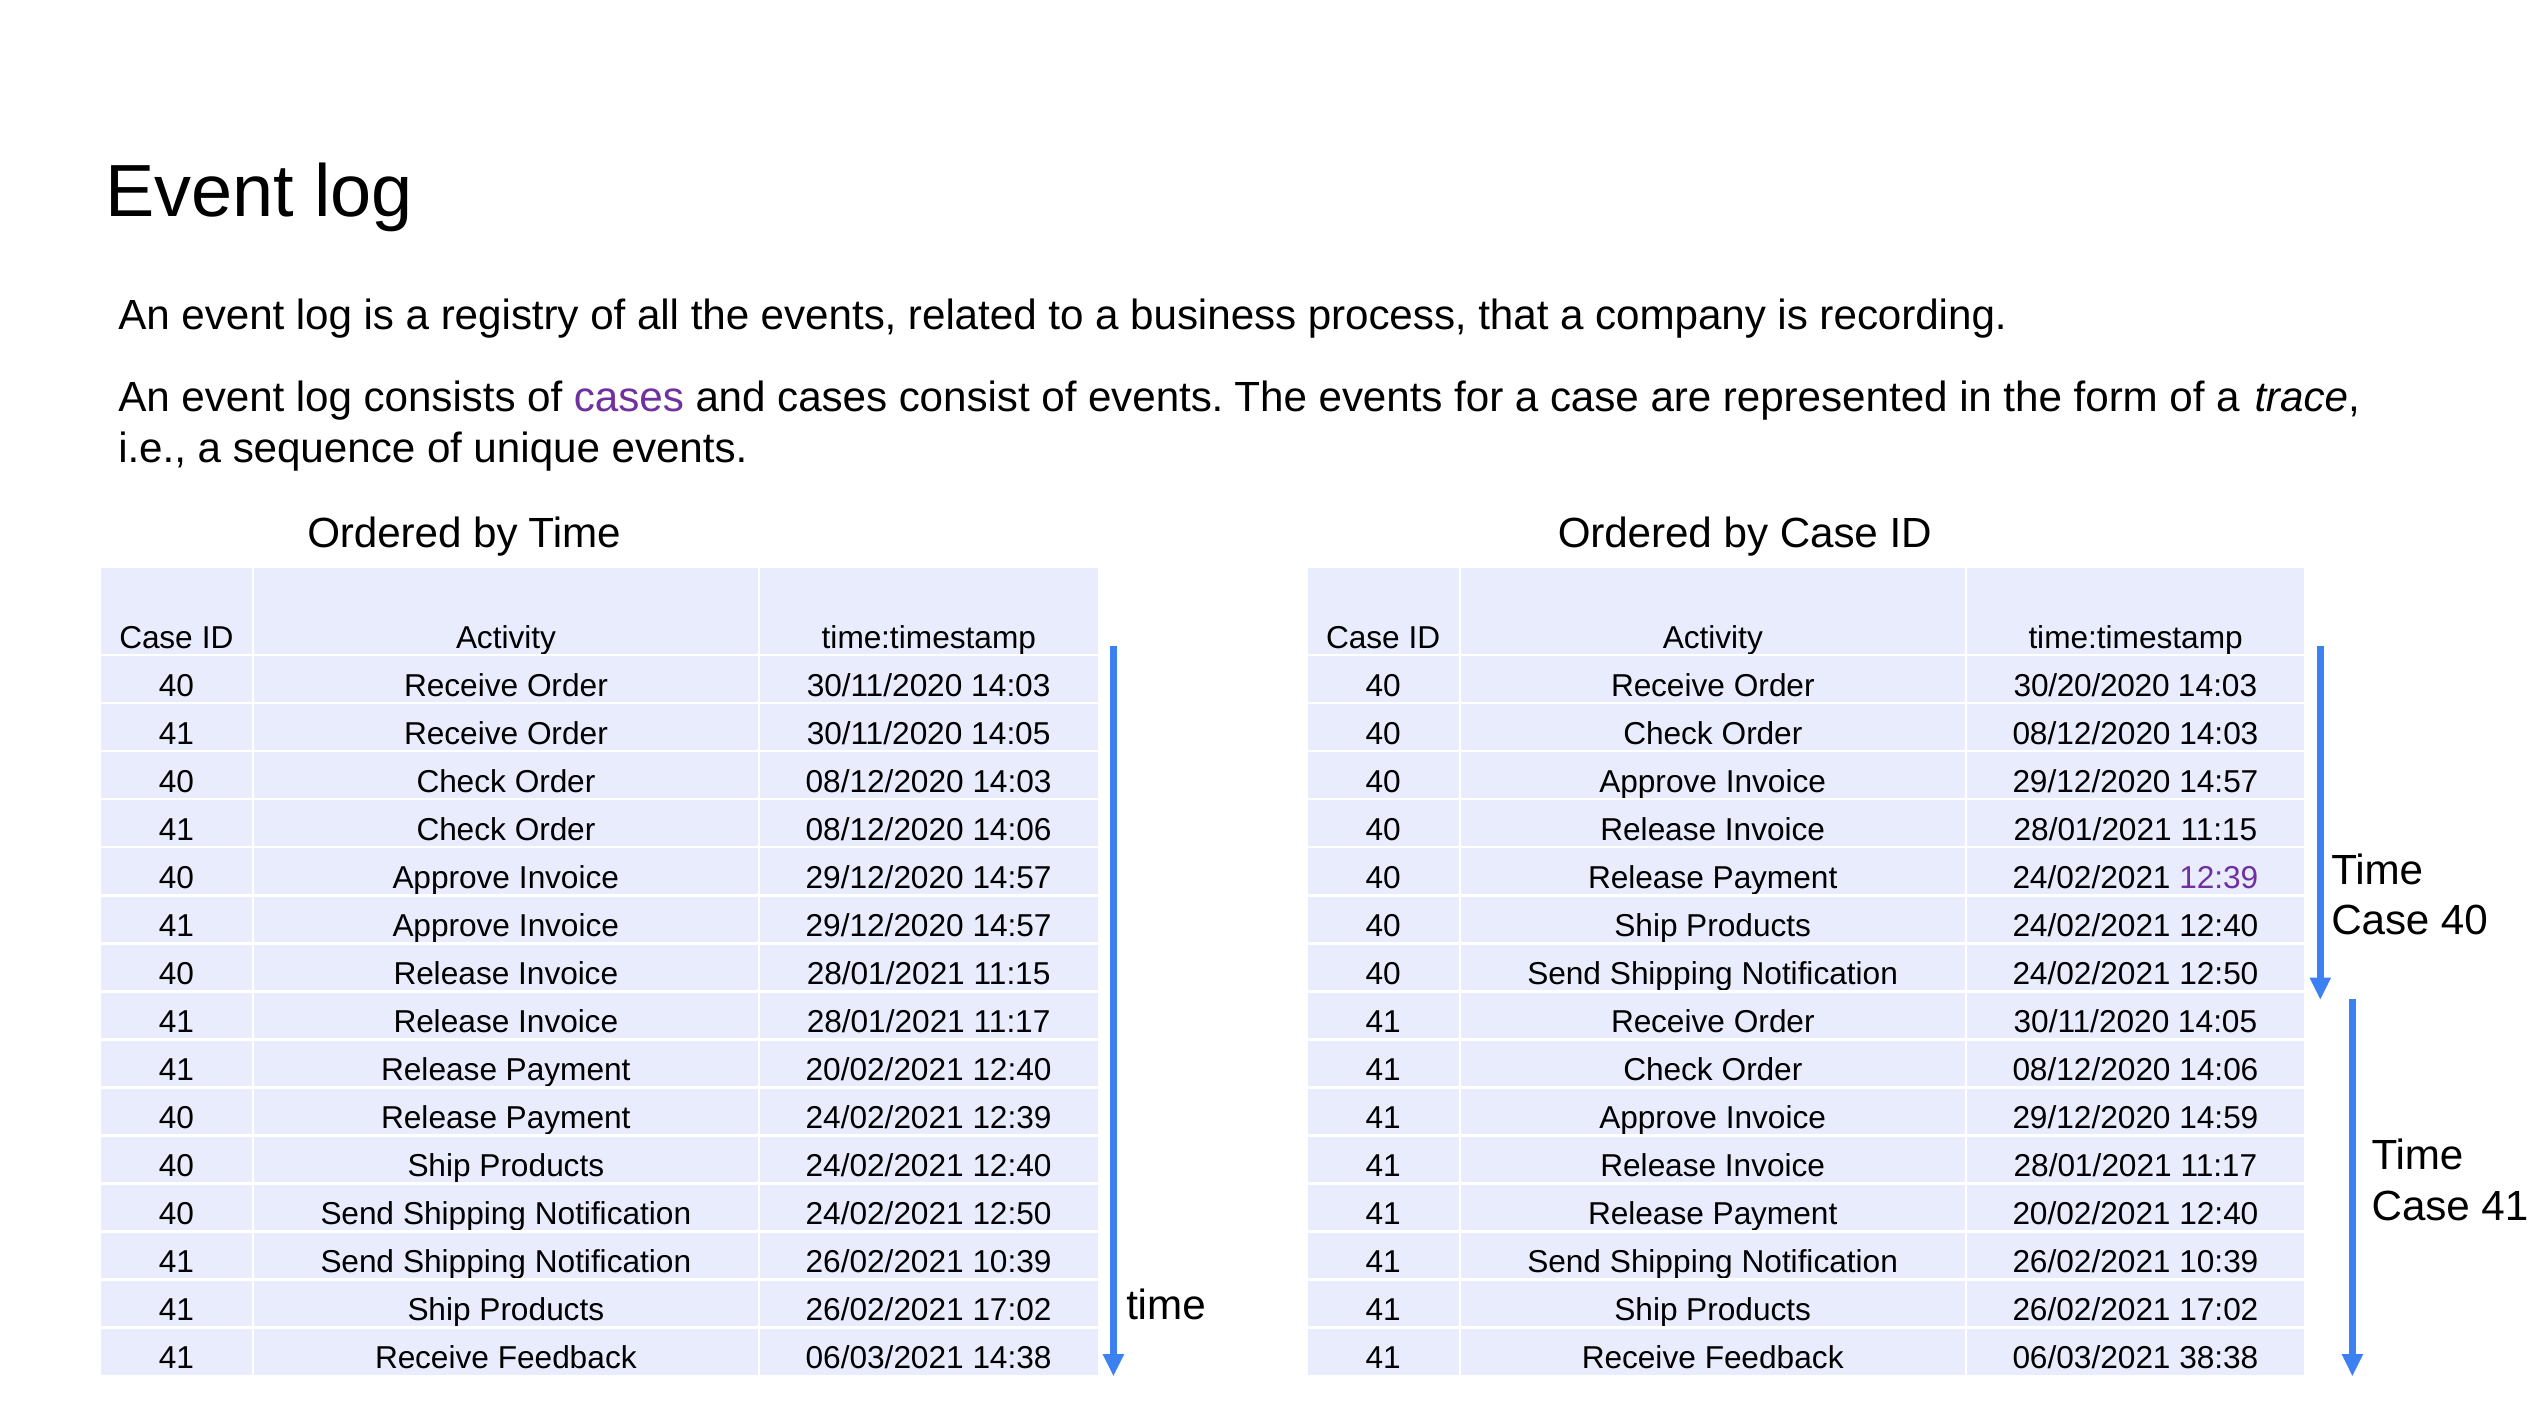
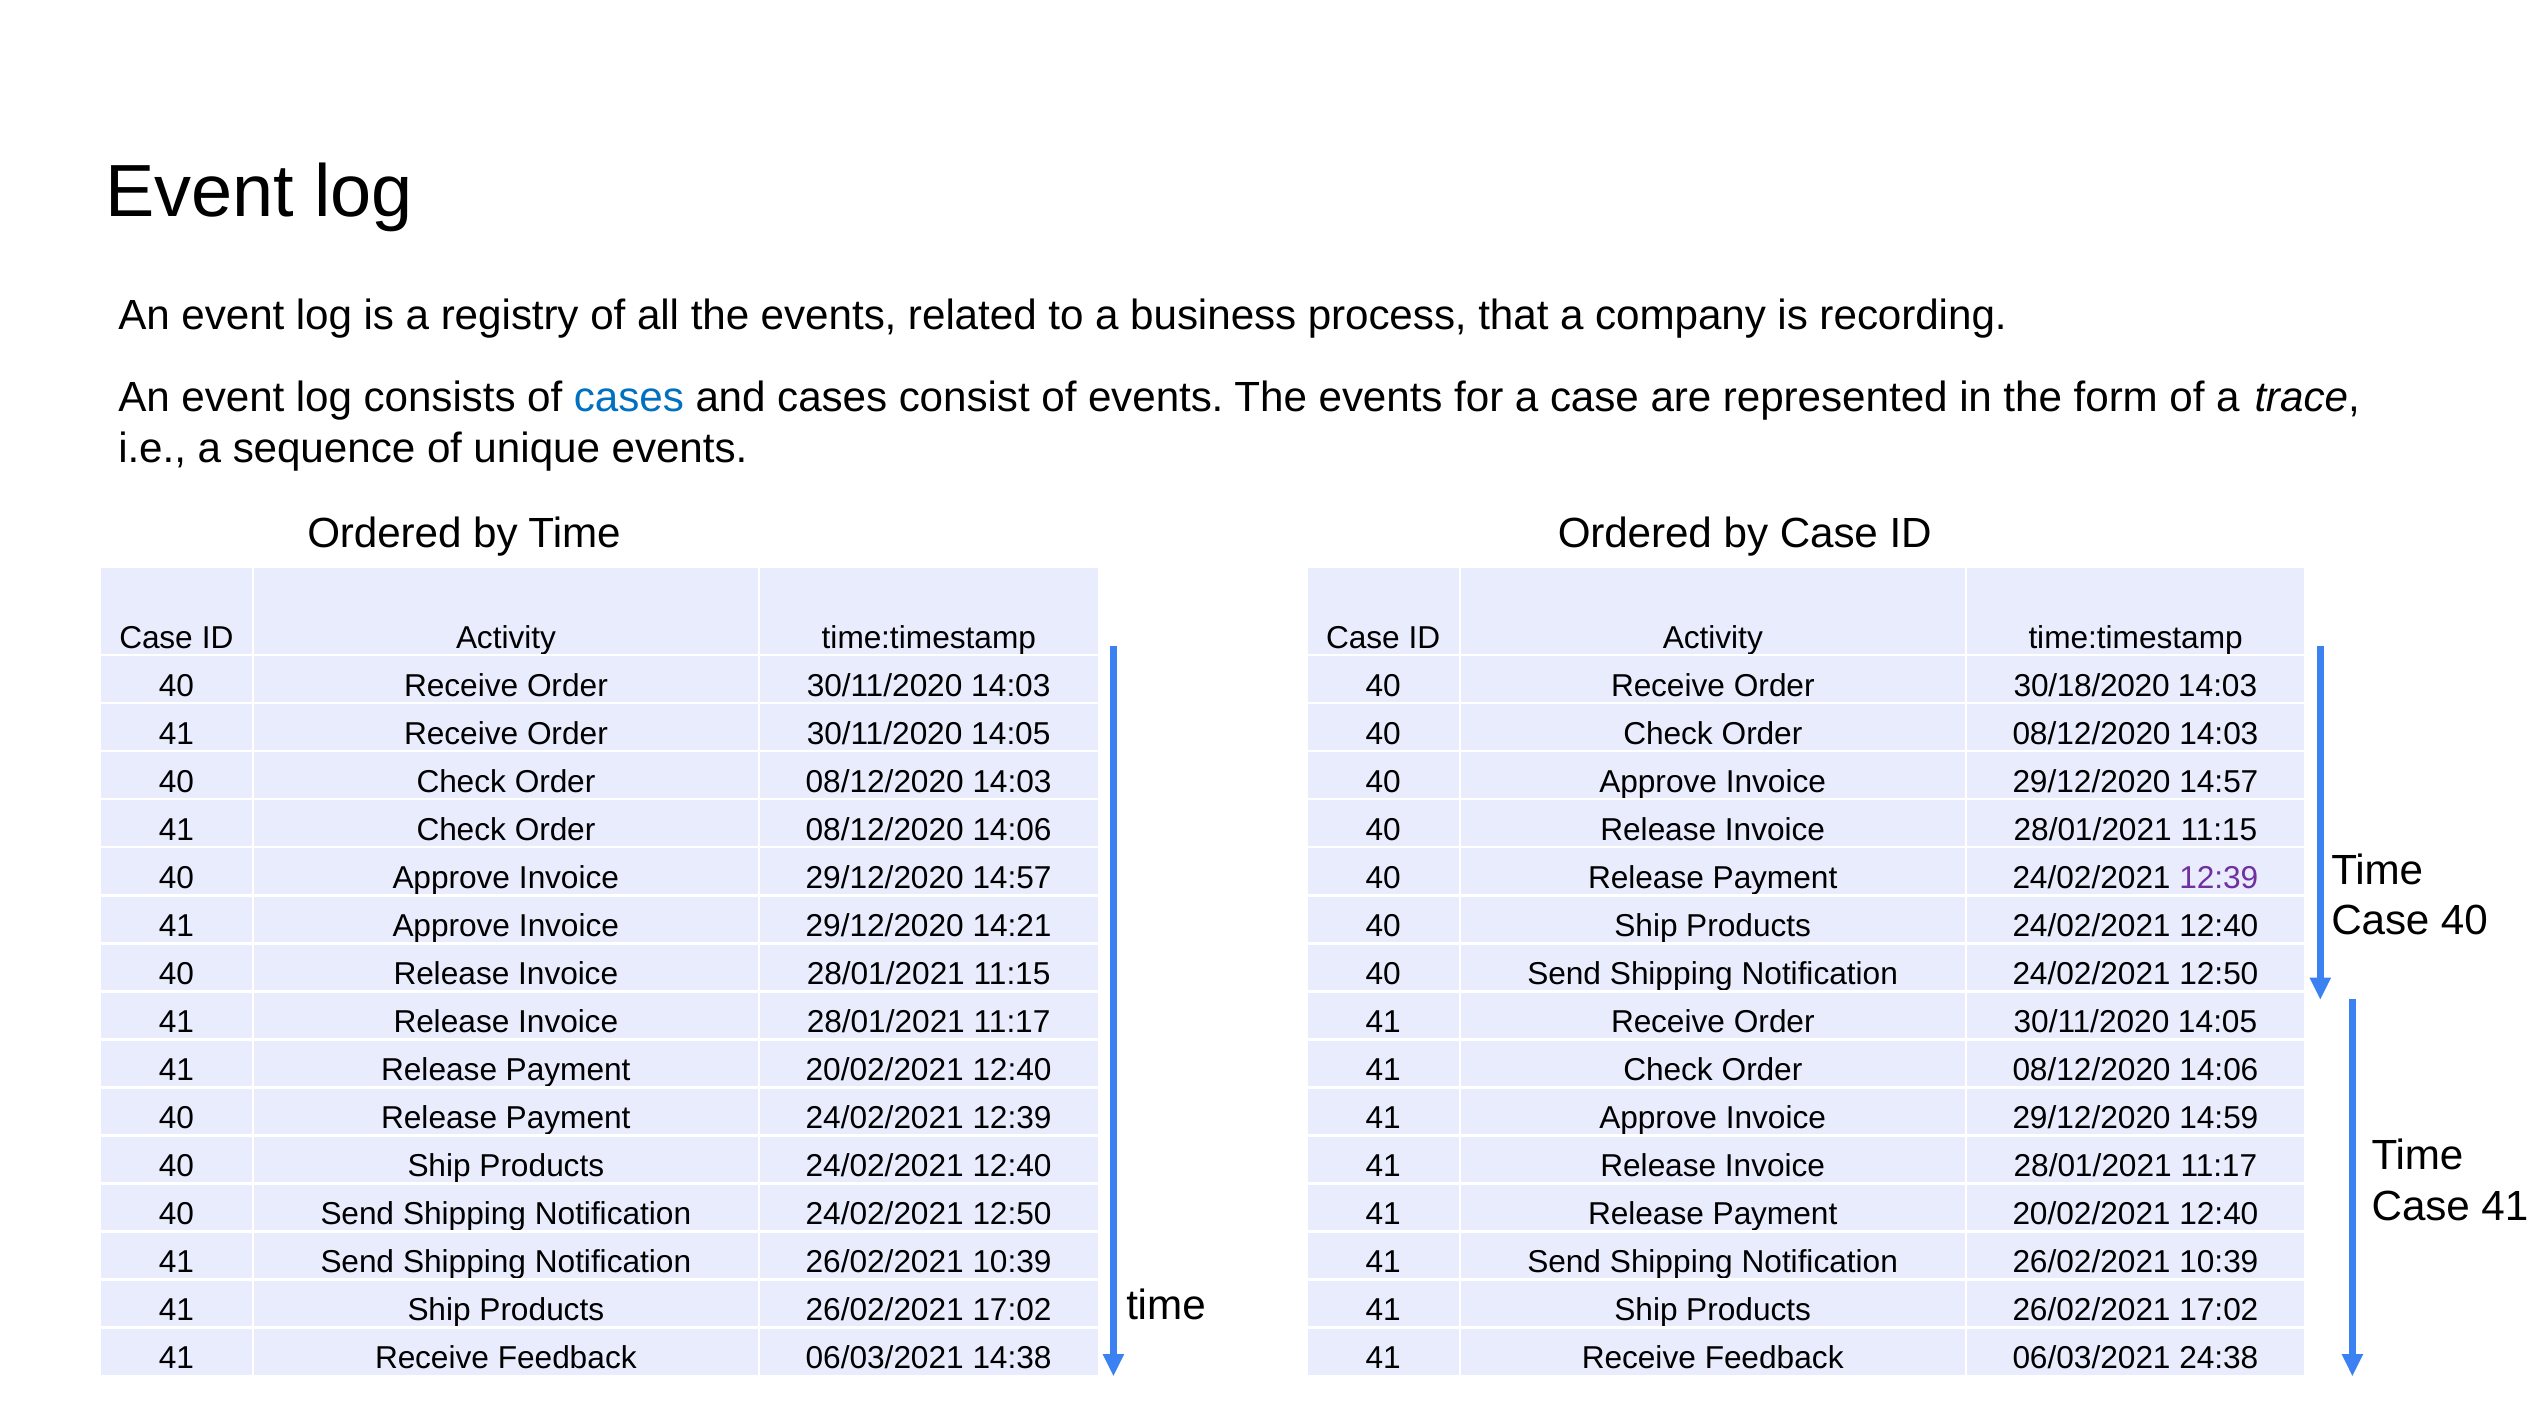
cases colour: purple -> blue (629, 398)
30/20/2020: 30/20/2020 -> 30/18/2020 (2092, 686)
14:57: 14:57 -> 14:21 (1012, 926)
38:38: 38:38 -> 24:38 (2219, 1358)
